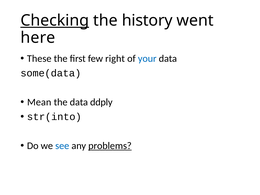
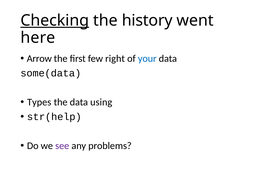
These: These -> Arrow (39, 59)
Mean: Mean -> Types (39, 102)
ddply: ddply -> using (101, 102)
str(into: str(into -> str(help (54, 117)
see colour: blue -> purple (62, 146)
problems underline: present -> none (110, 146)
